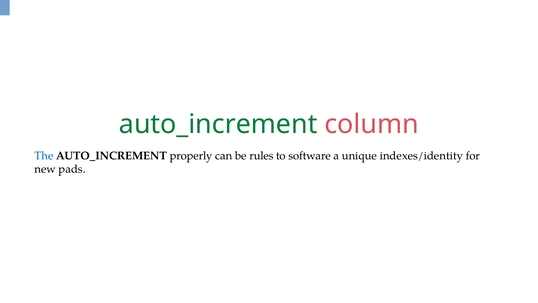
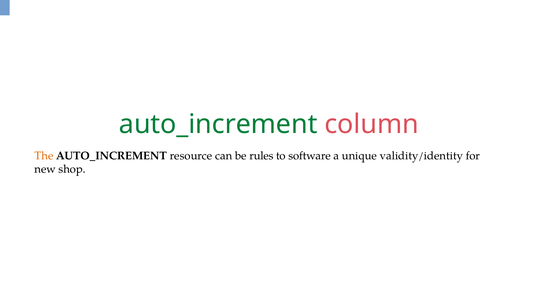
The colour: blue -> orange (44, 155)
properly: properly -> resource (191, 155)
indexes/identity: indexes/identity -> validity/identity (421, 155)
pads: pads -> shop (72, 169)
